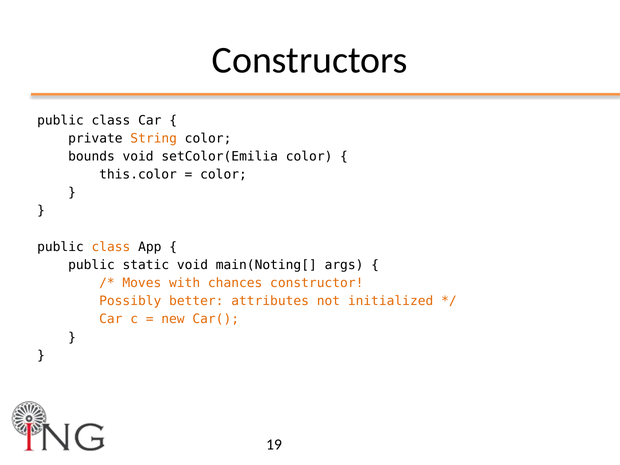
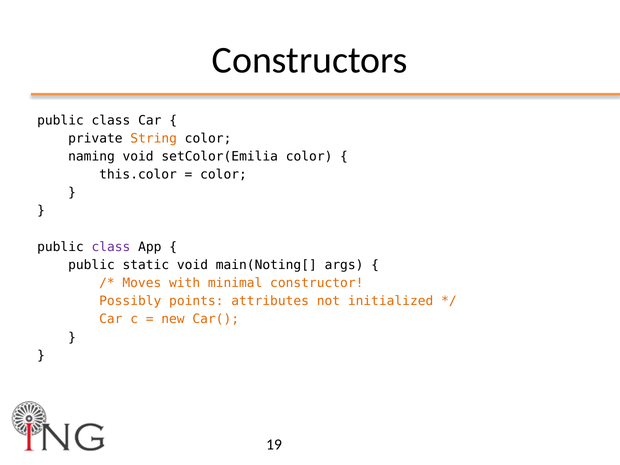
bounds: bounds -> naming (92, 156)
class colour: orange -> purple (111, 247)
chances: chances -> minimal (235, 283)
better: better -> points (196, 301)
